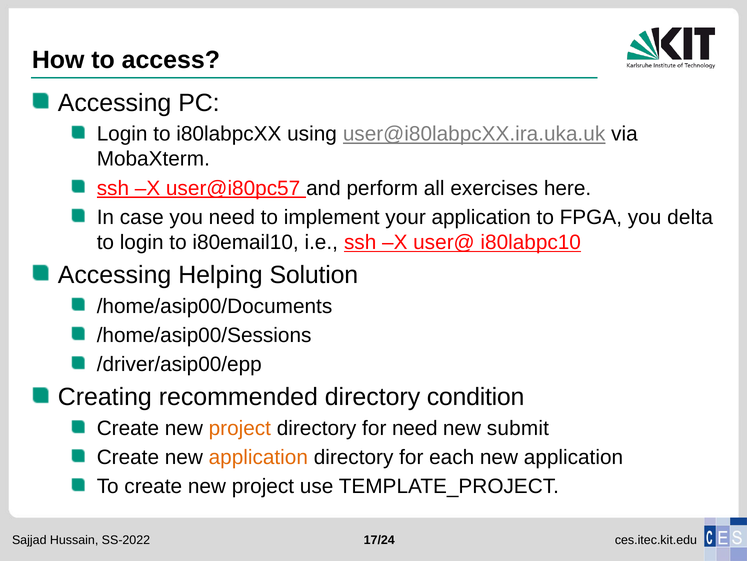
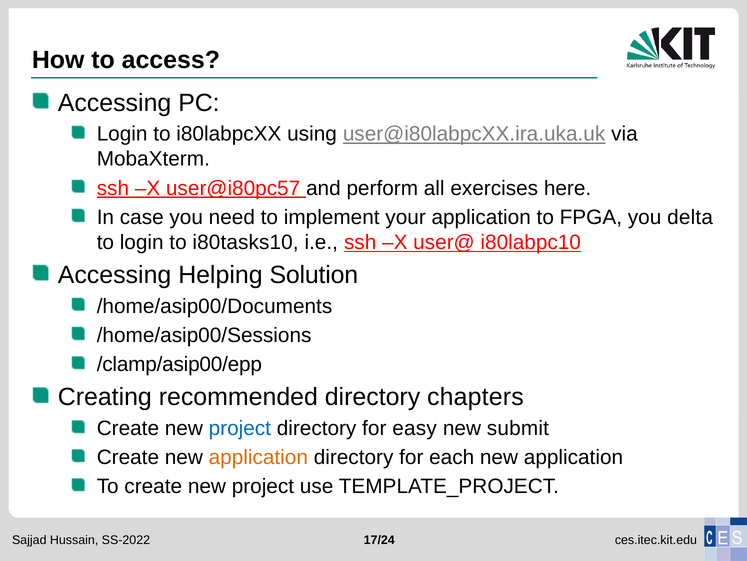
i80email10: i80email10 -> i80tasks10 (246, 242)
/driver/asip00/epp: /driver/asip00/epp -> /clamp/asip00/epp (179, 364)
condition: condition -> chapters (475, 397)
project colour: orange -> blue (240, 428)
for need: need -> easy (415, 428)
